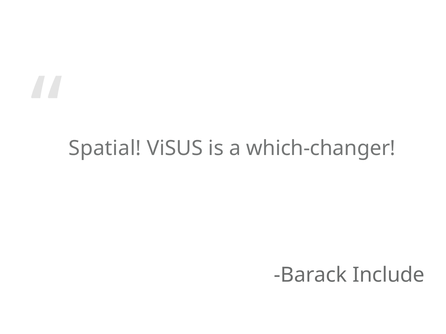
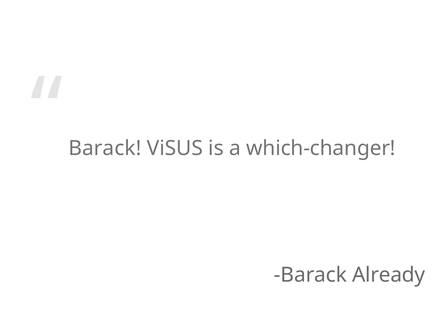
Spatial: Spatial -> Barack (105, 148)
Include: Include -> Already (389, 275)
